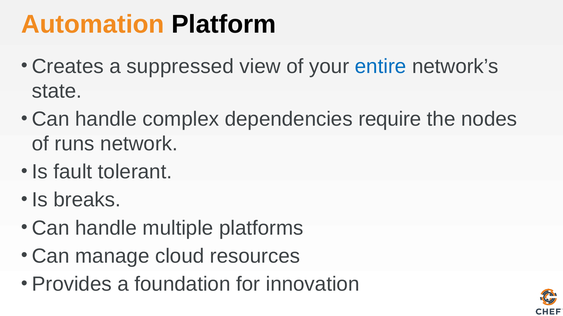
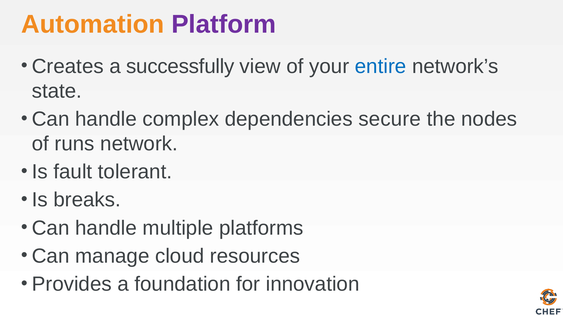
Platform colour: black -> purple (224, 24)
suppressed: suppressed -> successfully (180, 67)
require: require -> secure (390, 119)
